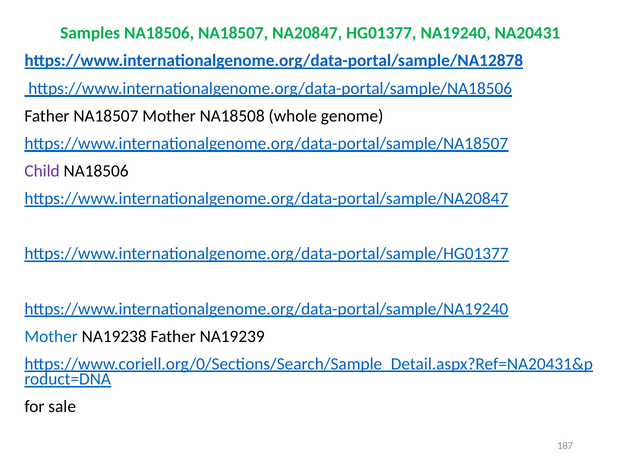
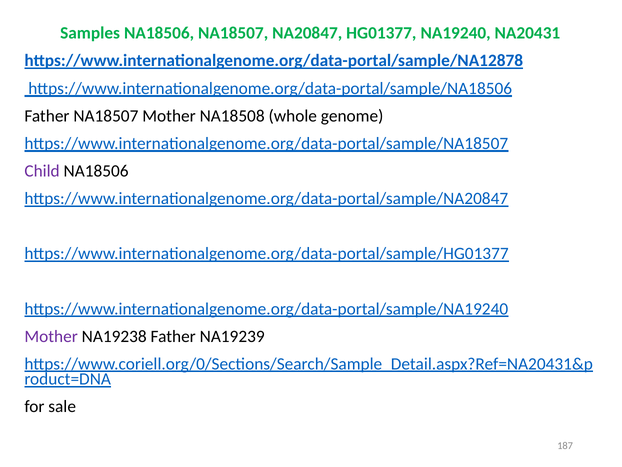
Mother colour: blue -> purple (51, 336)
